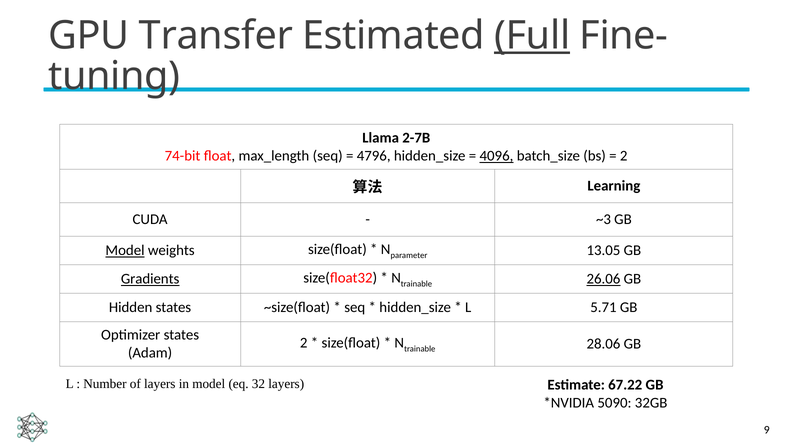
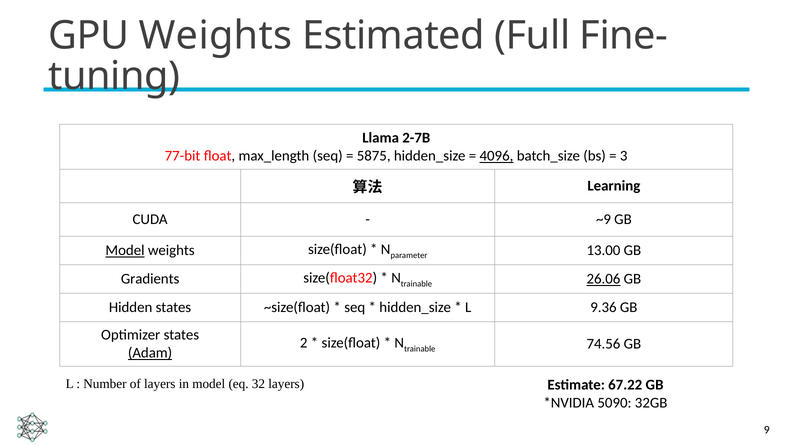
GPU Transfer: Transfer -> Weights (216, 36)
Full underline: present -> none (532, 36)
74-bit: 74-bit -> 77-bit (183, 156)
4796: 4796 -> 5875 (374, 156)
2: 2 -> 3 (624, 156)
~3: ~3 -> ~9 (603, 220)
13.05: 13.05 -> 13.00 (603, 251)
Gradients underline: present -> none (150, 279)
5.71: 5.71 -> 9.36 (603, 307)
28.06: 28.06 -> 74.56 (603, 344)
Adam underline: none -> present (150, 353)
